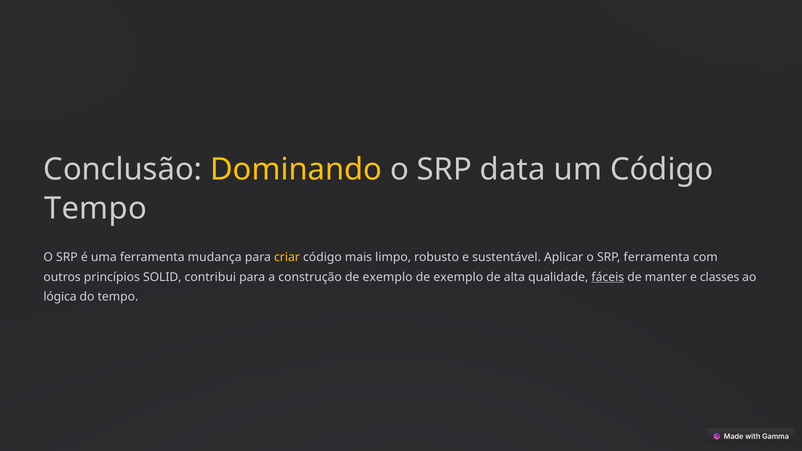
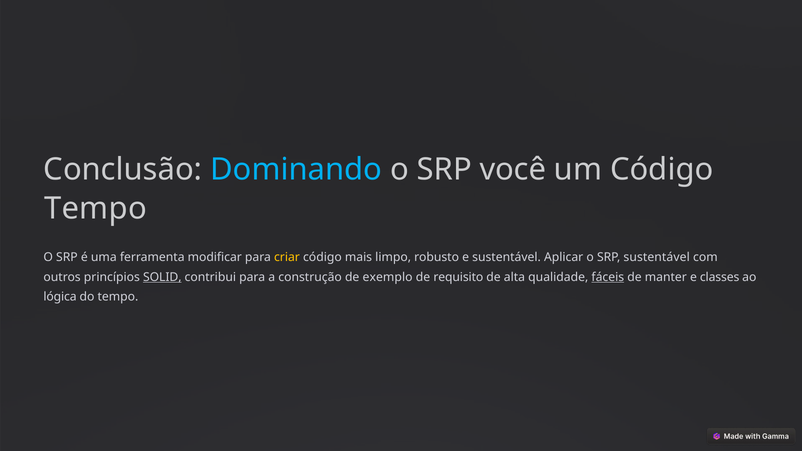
Dominando colour: yellow -> light blue (296, 170)
data: data -> você (513, 170)
mudança: mudança -> modificar (215, 257)
SRP ferramenta: ferramenta -> sustentável (657, 257)
SOLID underline: none -> present (162, 277)
exemplo: exemplo -> requisito (458, 277)
